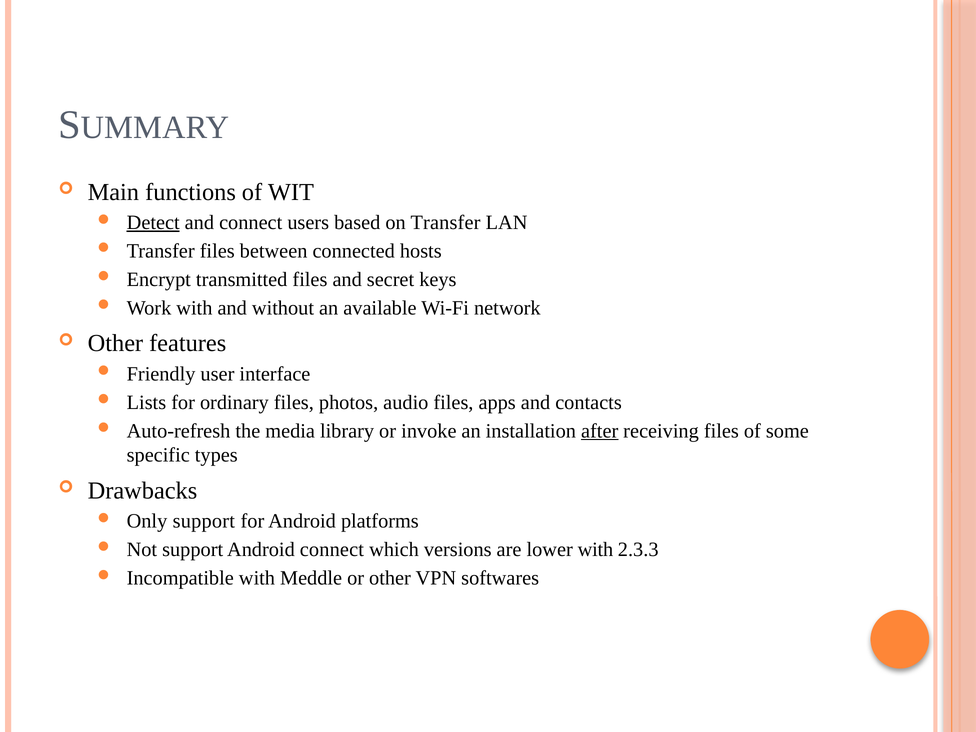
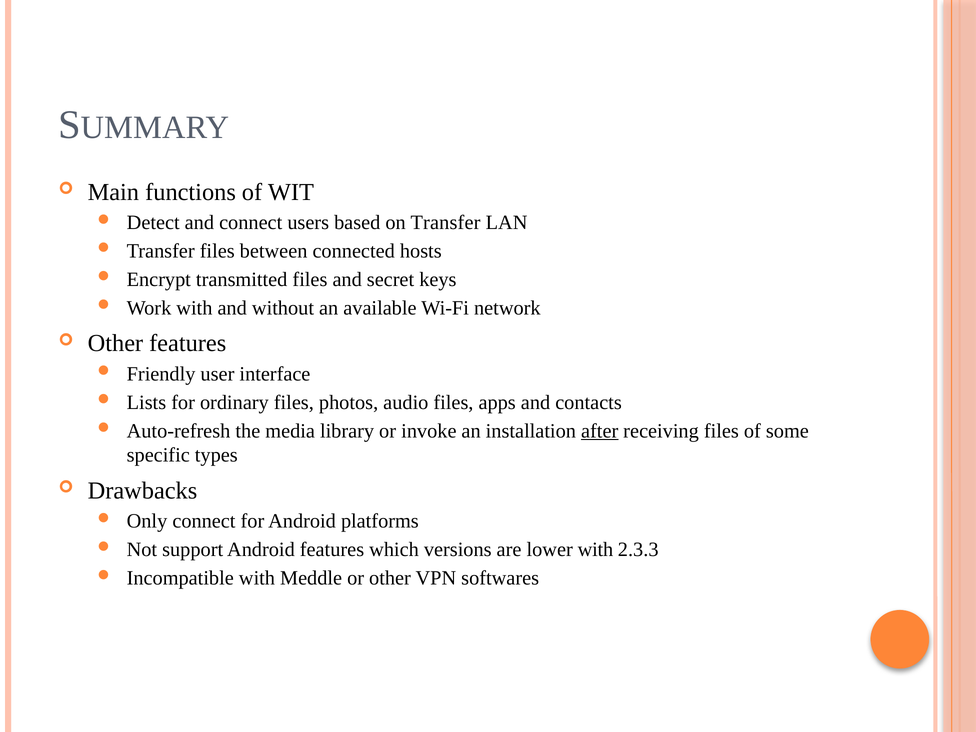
Detect underline: present -> none (153, 223)
Only support: support -> connect (204, 521)
Android connect: connect -> features (332, 550)
